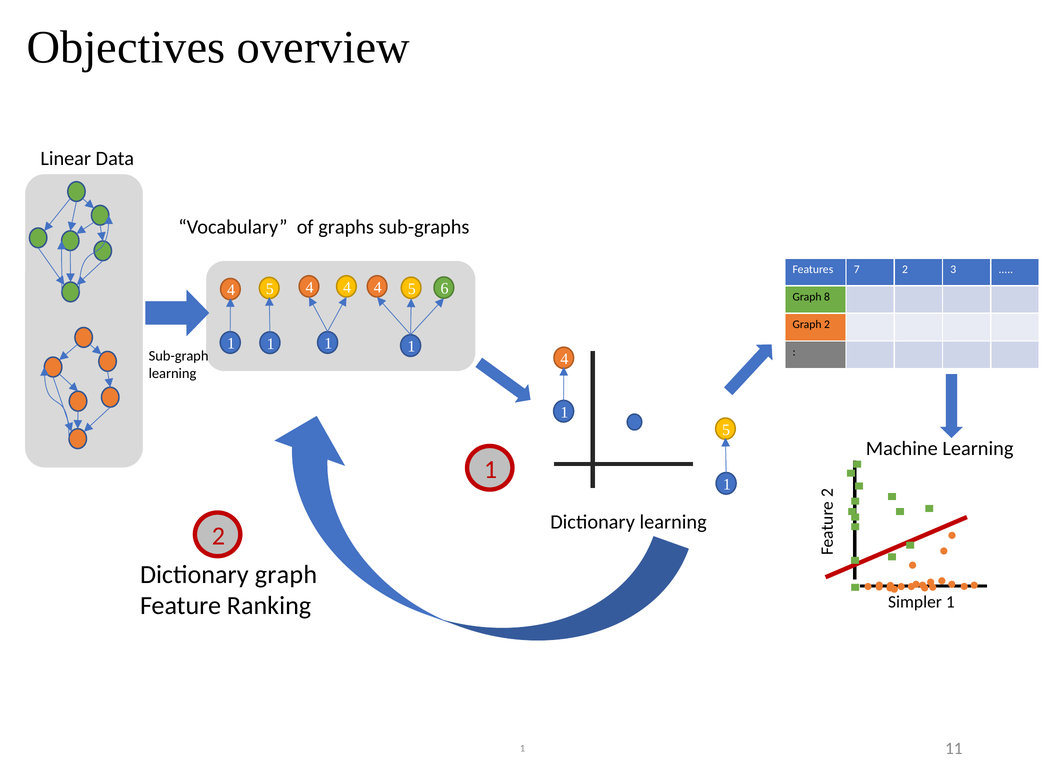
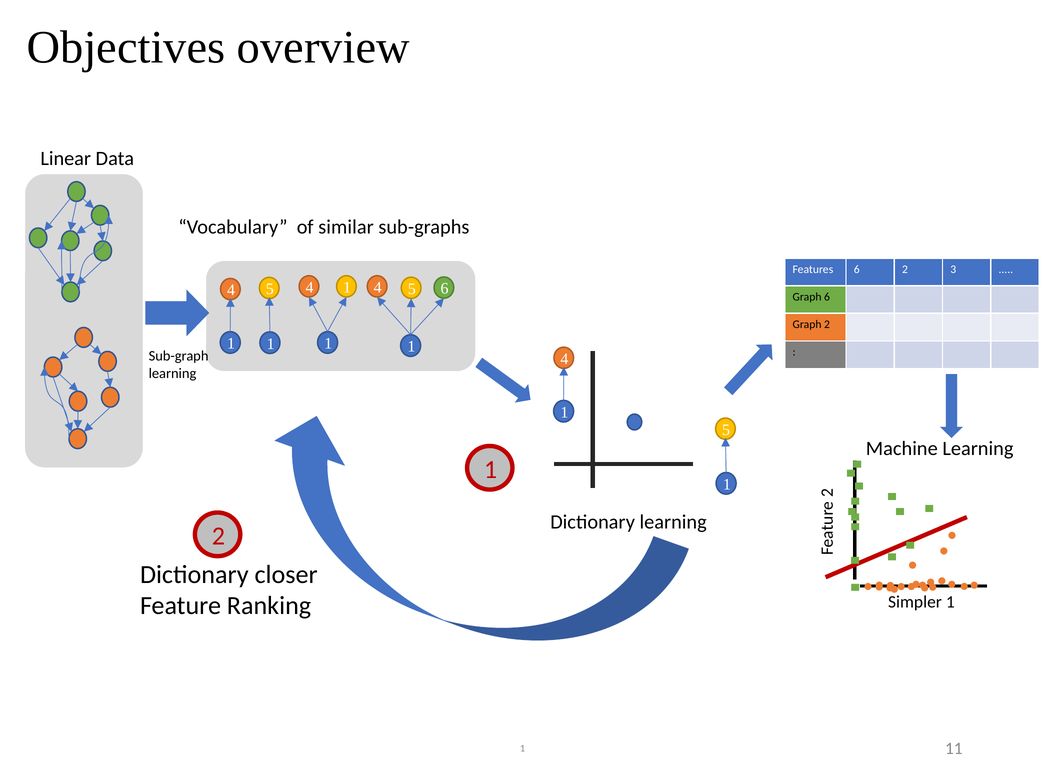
graphs: graphs -> similar (346, 227)
Features 7: 7 -> 6 (857, 269)
5 4: 4 -> 1 (347, 287)
Graph 8: 8 -> 6 (827, 297)
Dictionary graph: graph -> closer (286, 574)
